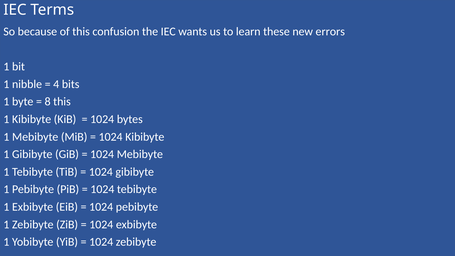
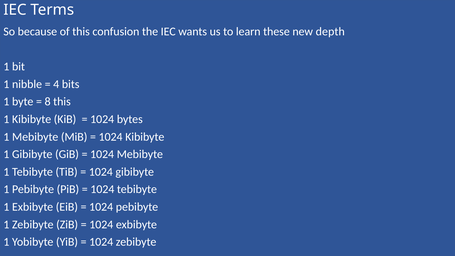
errors: errors -> depth (330, 32)
